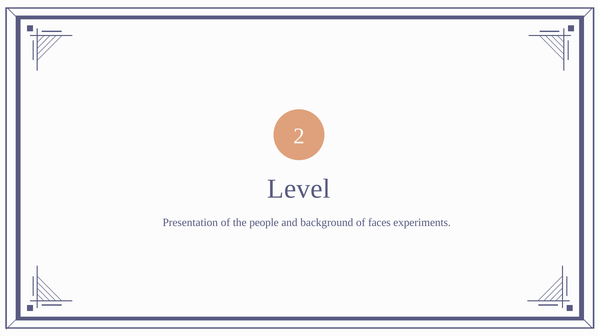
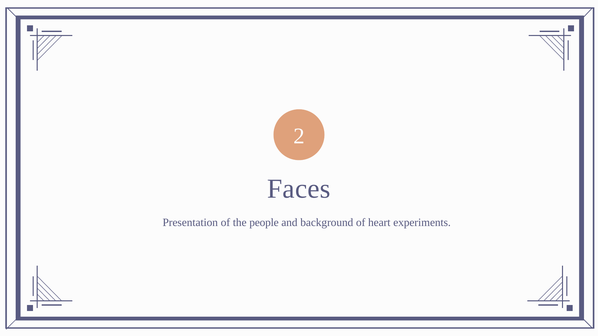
Level: Level -> Faces (299, 189)
faces: faces -> heart (379, 223)
